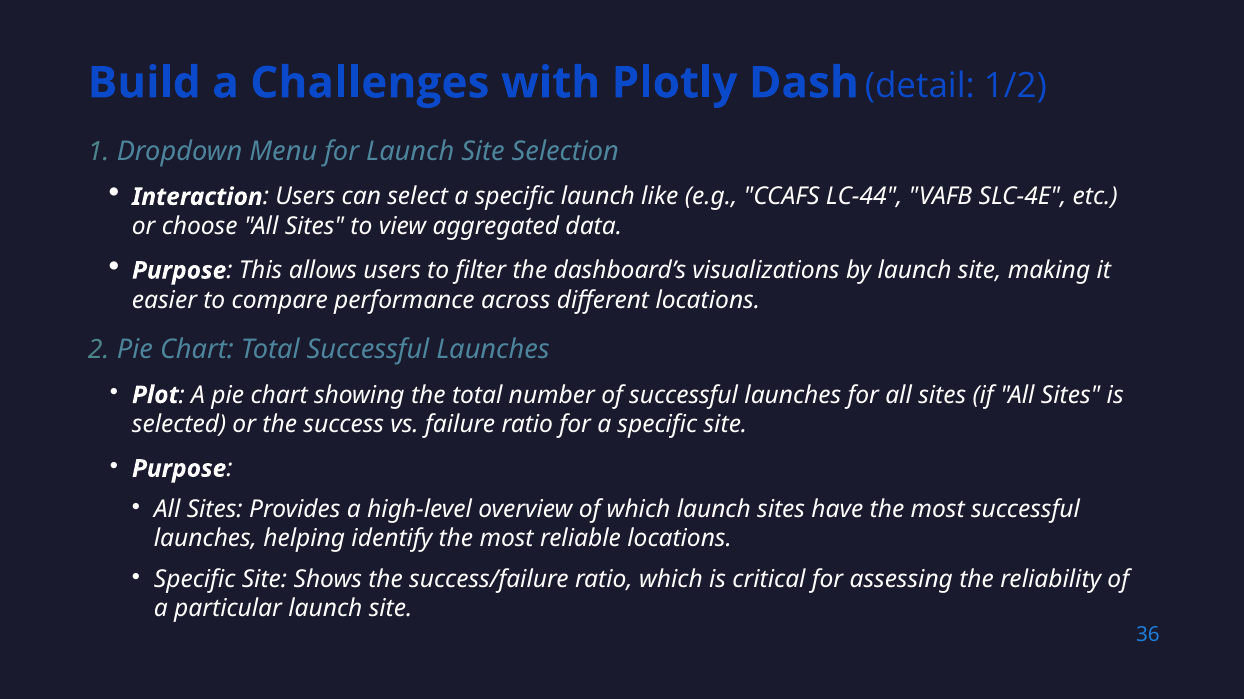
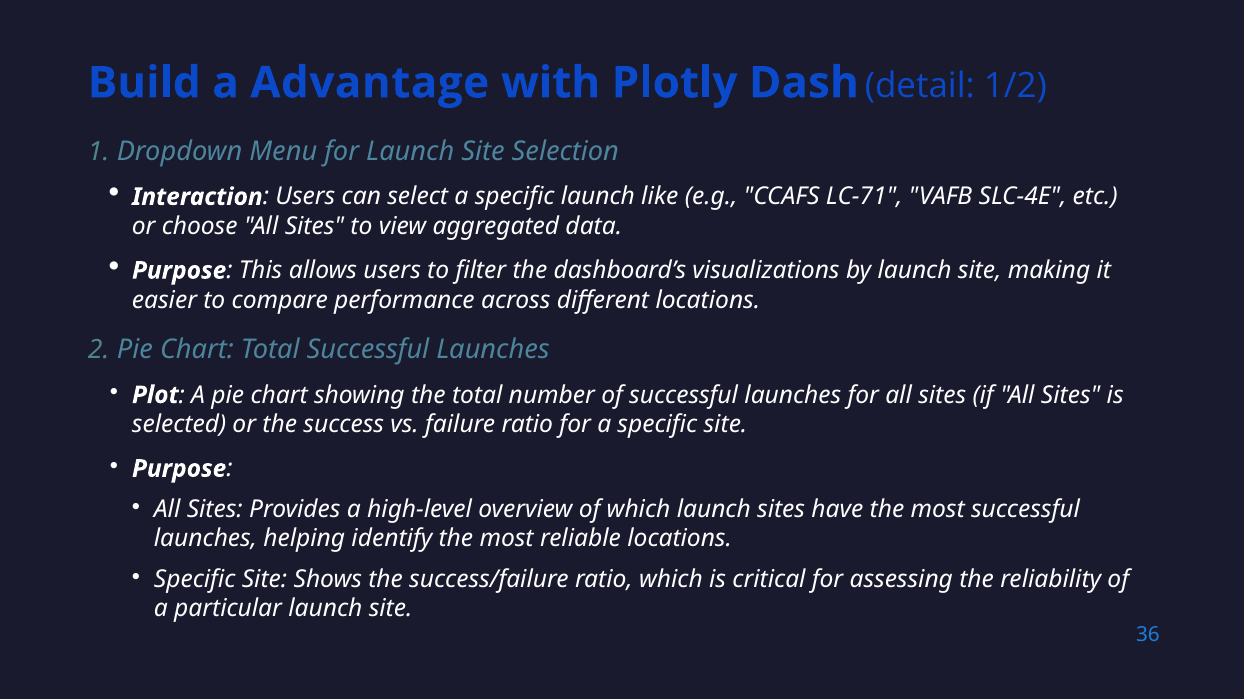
Challenges: Challenges -> Advantage (370, 83)
LC-44: LC-44 -> LC-71 (864, 197)
